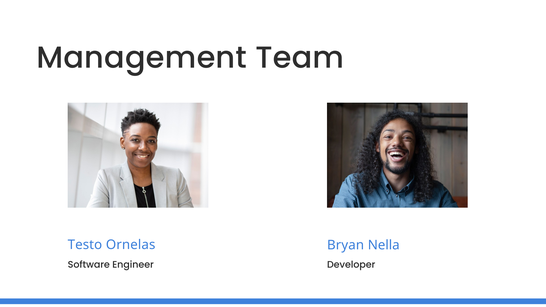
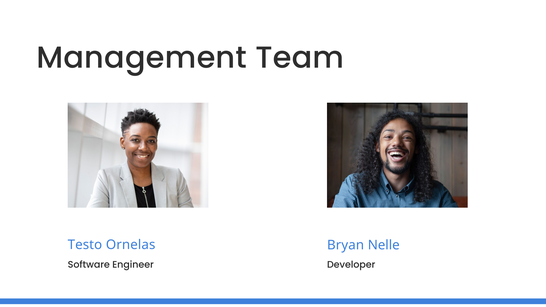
Nella: Nella -> Nelle (384, 245)
